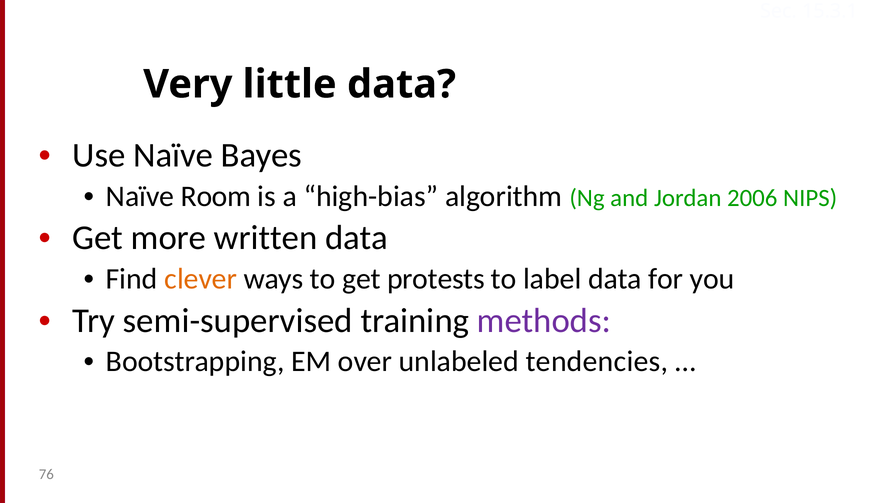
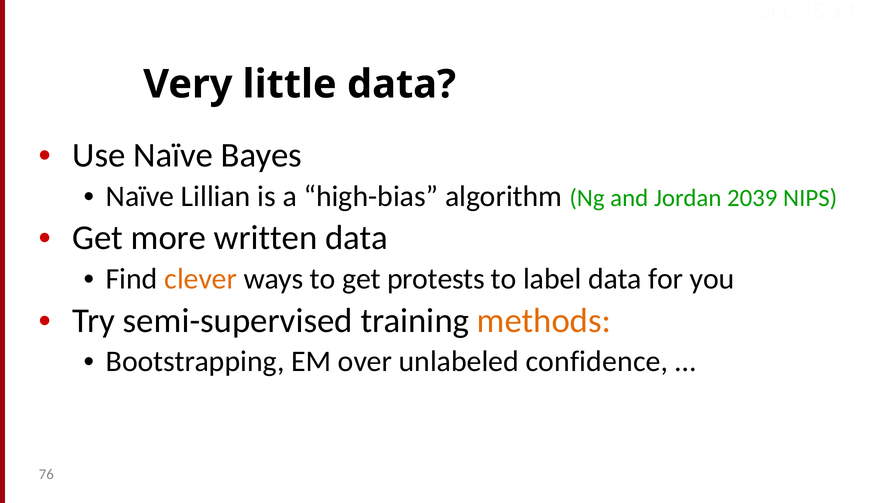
Room: Room -> Lillian (216, 196)
2006: 2006 -> 2039 (752, 198)
methods colour: purple -> orange (544, 321)
tendencies: tendencies -> confidence (597, 362)
